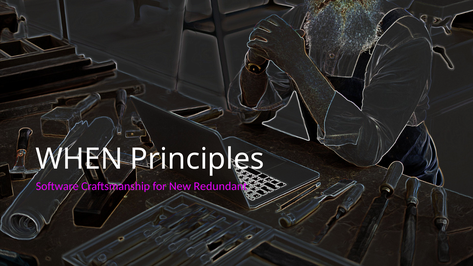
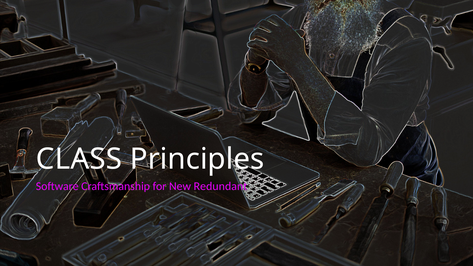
WHEN: WHEN -> CLASS (79, 159)
